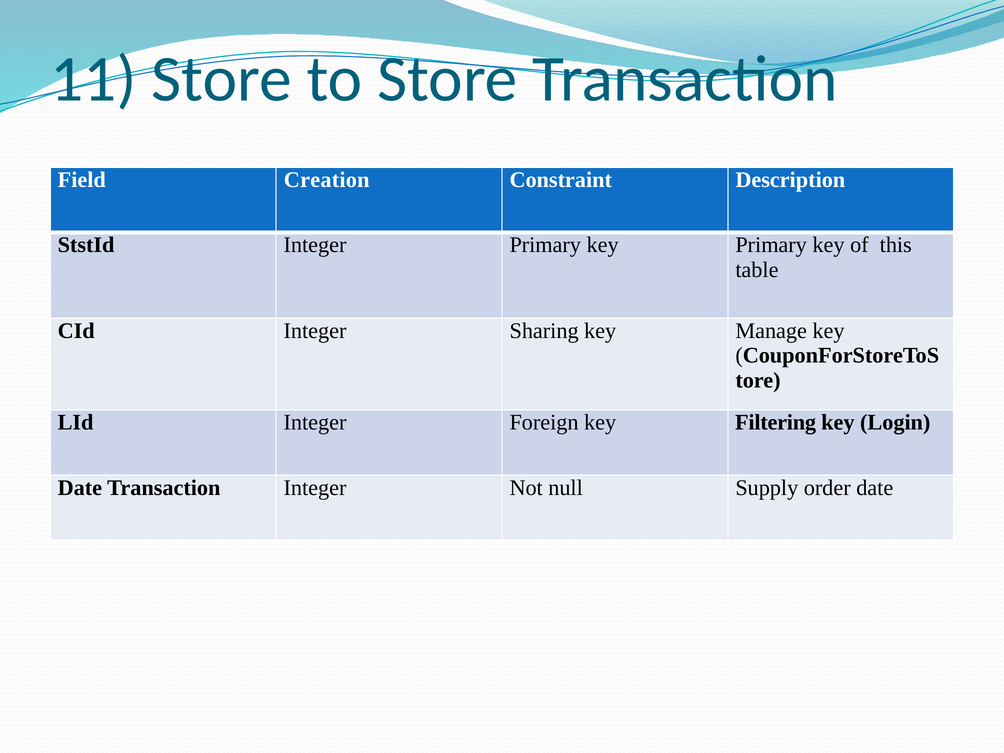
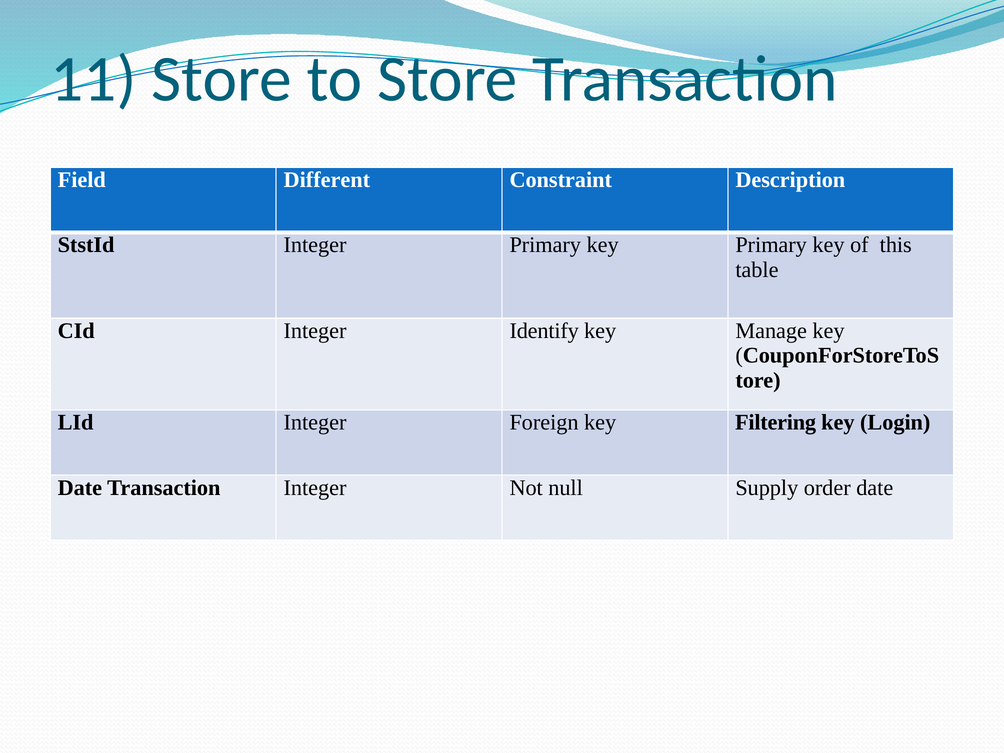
Creation: Creation -> Different (327, 180)
Sharing: Sharing -> Identify (544, 331)
